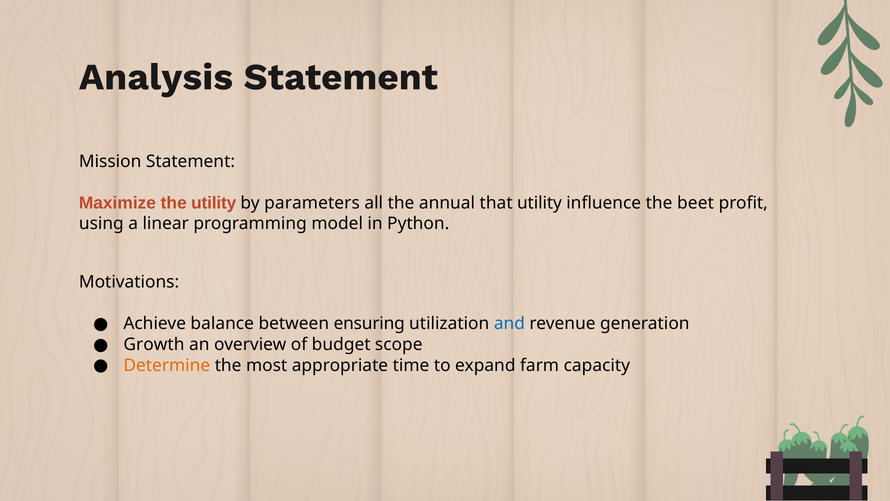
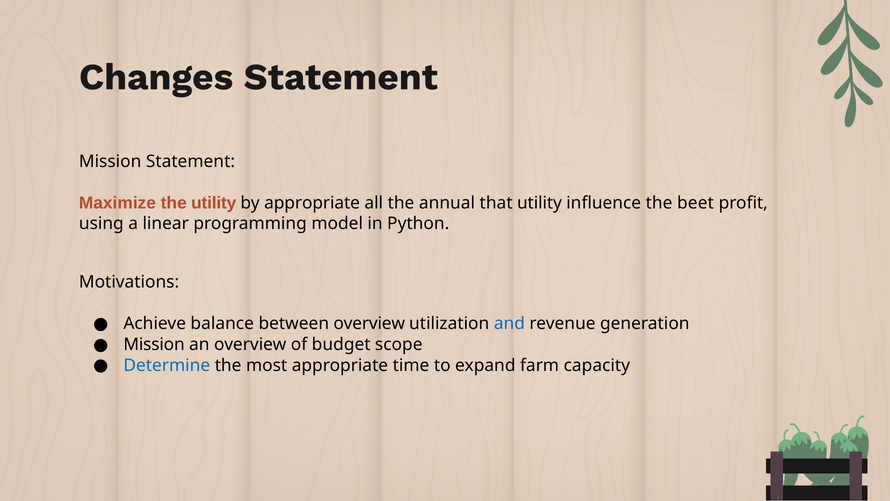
Analysis: Analysis -> Changes (156, 77)
by parameters: parameters -> appropriate (312, 203)
between ensuring: ensuring -> overview (369, 324)
Growth: Growth -> Mission (154, 344)
Determine colour: orange -> blue (167, 365)
